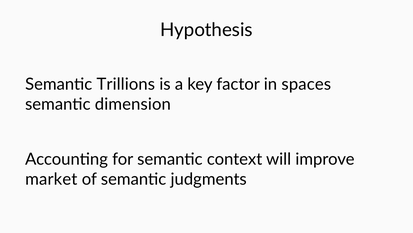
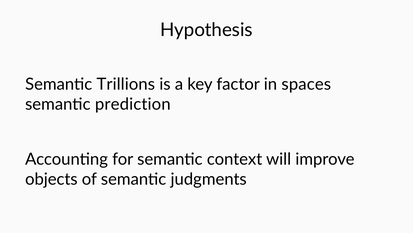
dimension: dimension -> prediction (133, 104)
market: market -> objects (51, 179)
